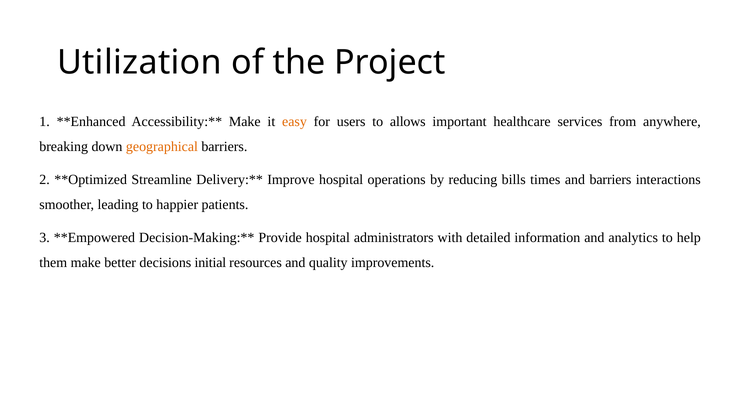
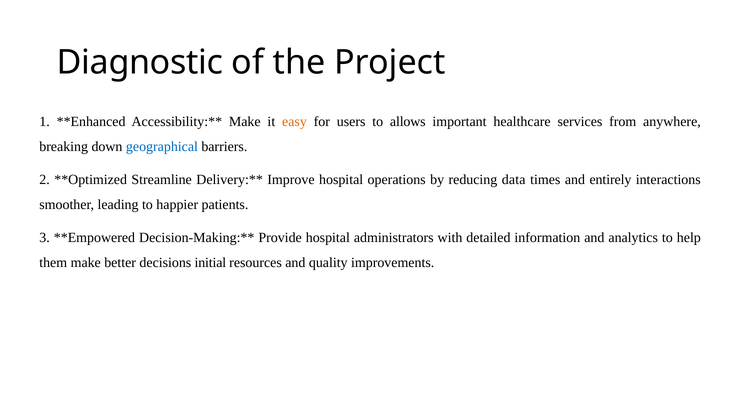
Utilization: Utilization -> Diagnostic (140, 62)
geographical colour: orange -> blue (162, 147)
bills: bills -> data (514, 179)
and barriers: barriers -> entirely (610, 179)
